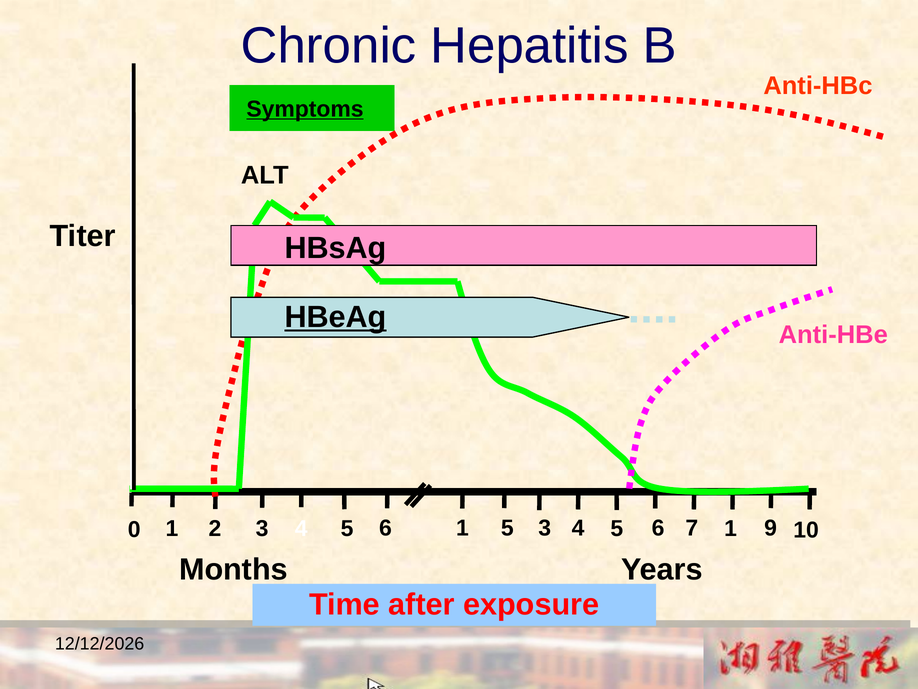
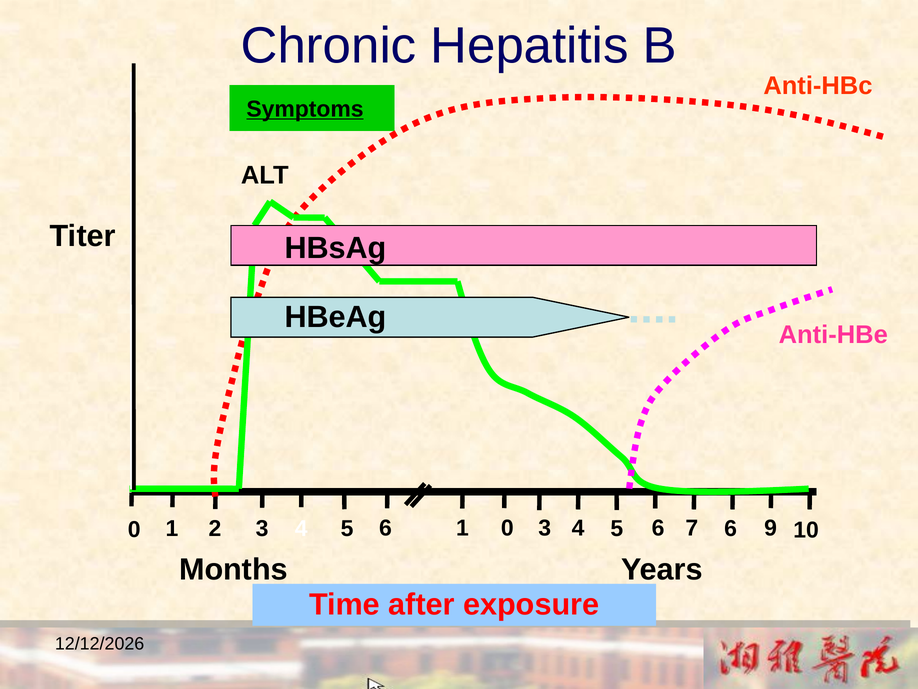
HBeAg underline: present -> none (335, 317)
1 5: 5 -> 0 (507, 528)
4 5 1: 1 -> 6 (731, 528)
